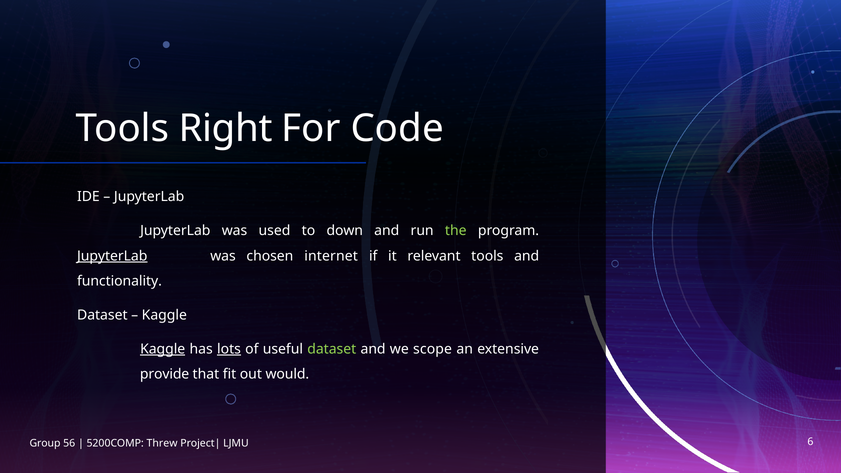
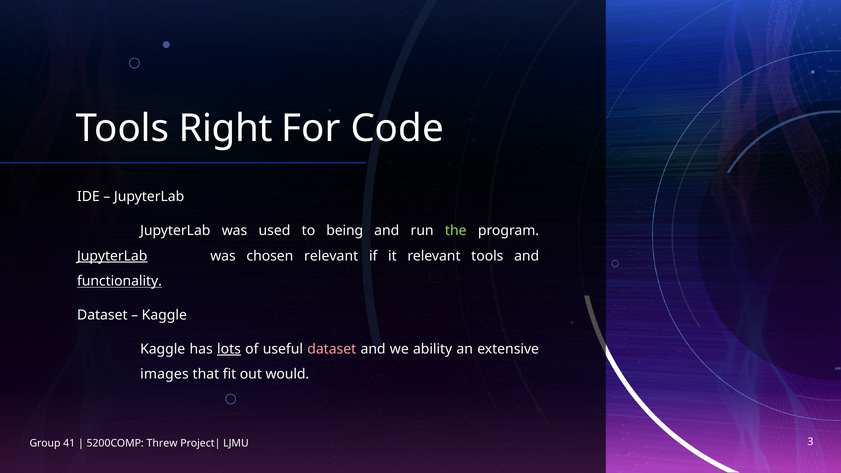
down: down -> being (345, 231)
chosen internet: internet -> relevant (331, 256)
functionality underline: none -> present (119, 281)
Kaggle underline: present -> none (163, 349)
dataset colour: light green -> pink (332, 349)
scope: scope -> ability (433, 349)
provide: provide -> images (164, 374)
56: 56 -> 41 (69, 444)
6: 6 -> 3 (810, 442)
